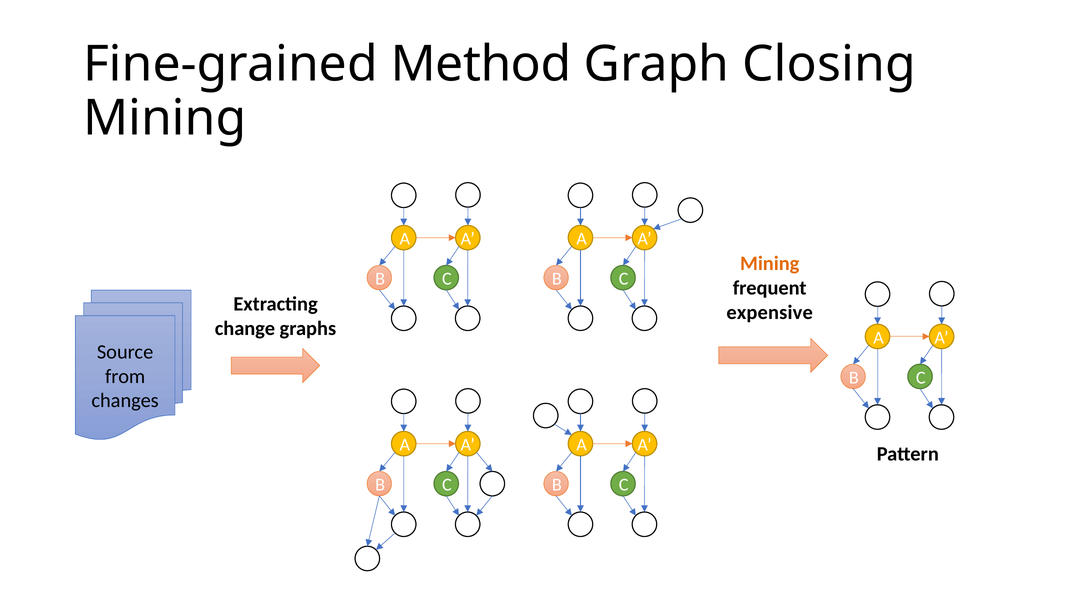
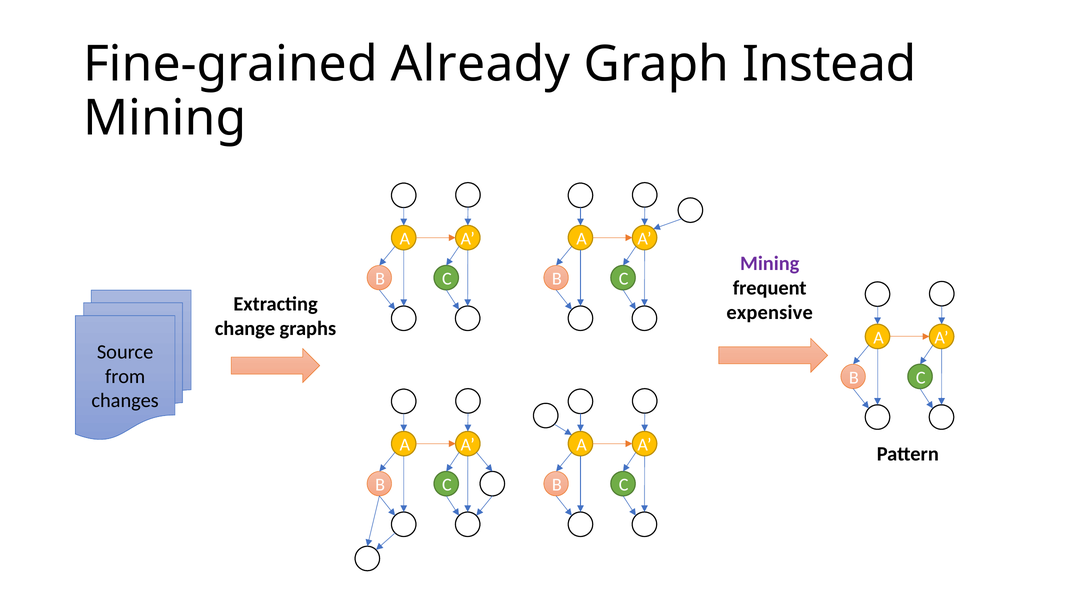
Method: Method -> Already (481, 65)
Closing: Closing -> Instead (829, 65)
Mining colour: orange -> purple (770, 264)
